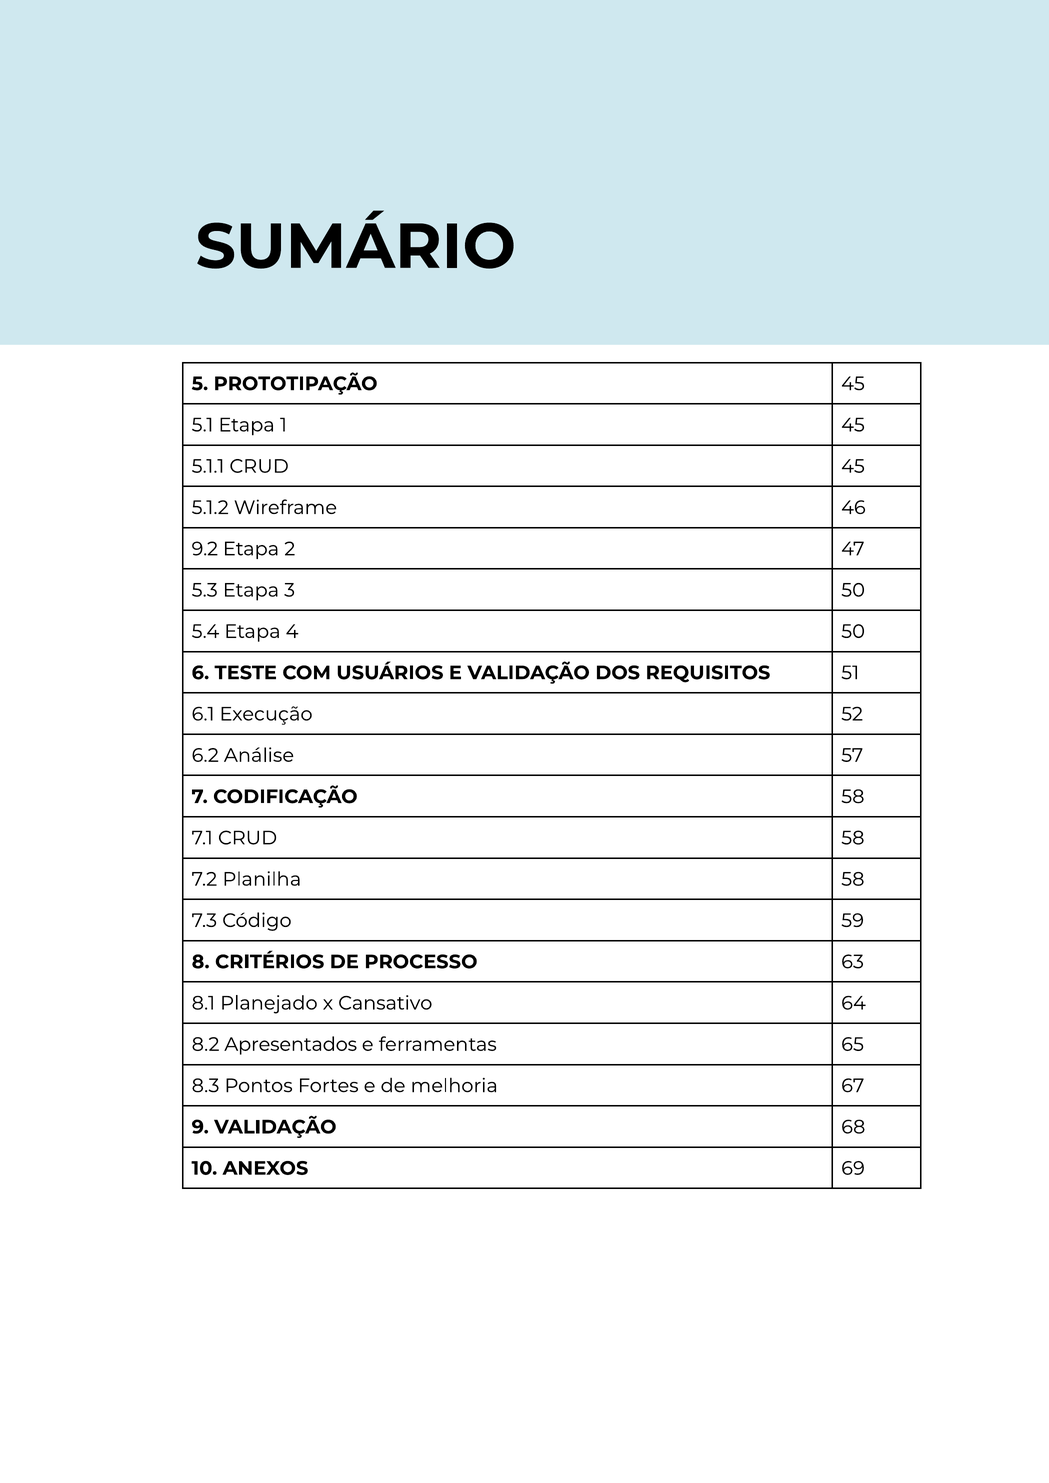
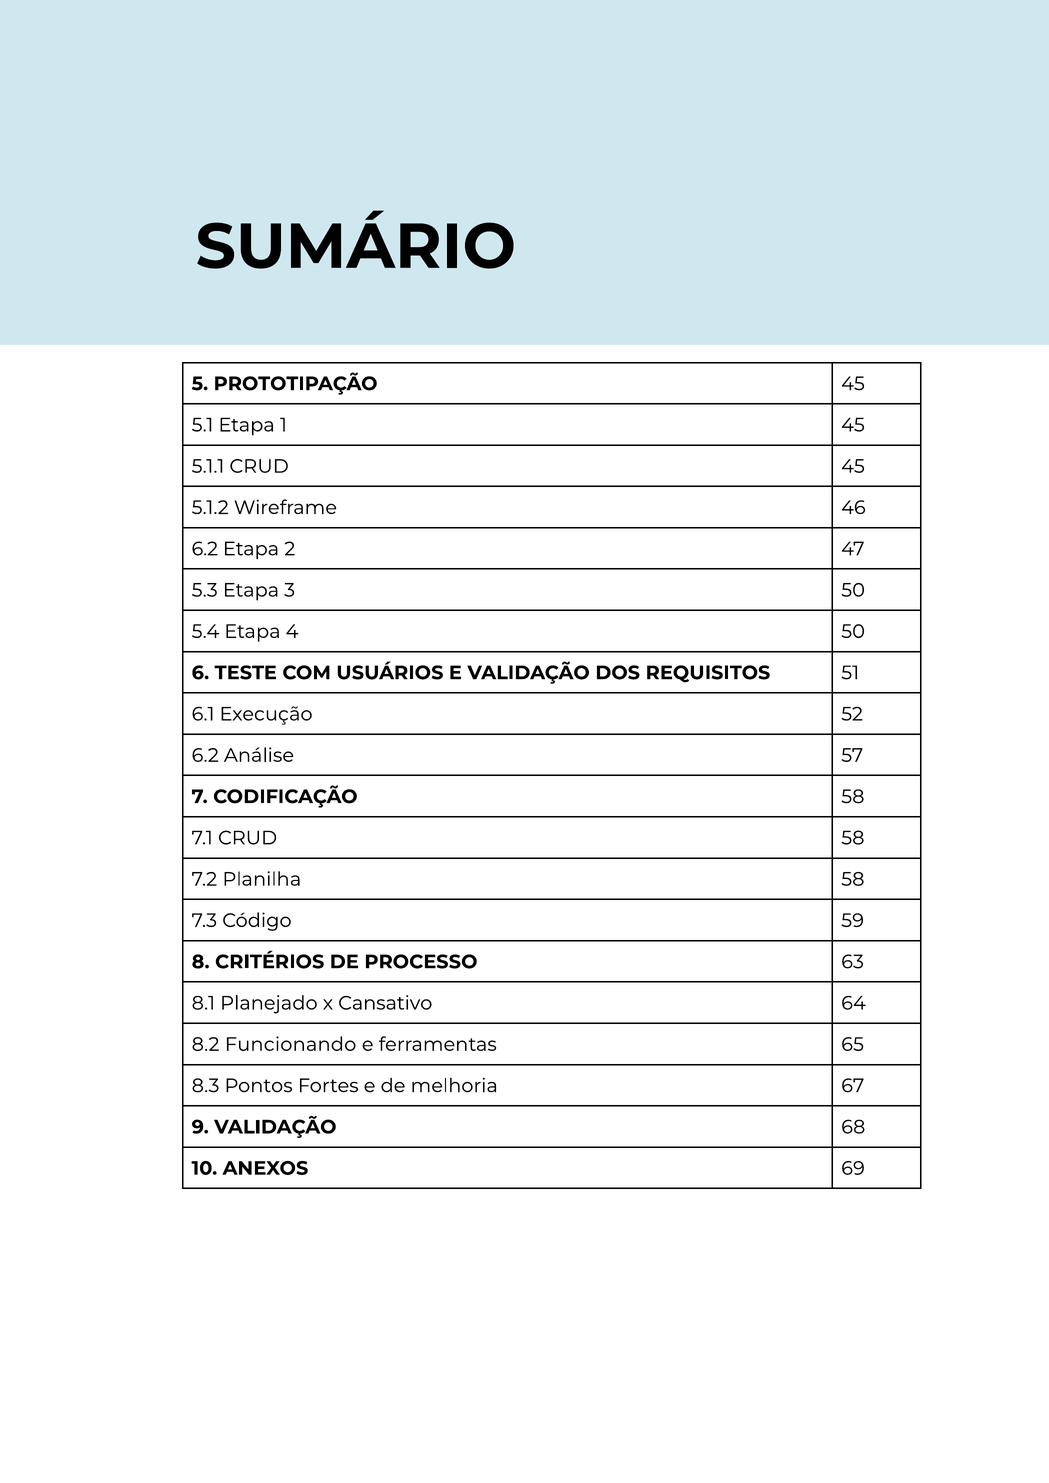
9.2: 9.2 -> 6.2 (205, 549)
Apresentados: Apresentados -> Funcionando (291, 1045)
